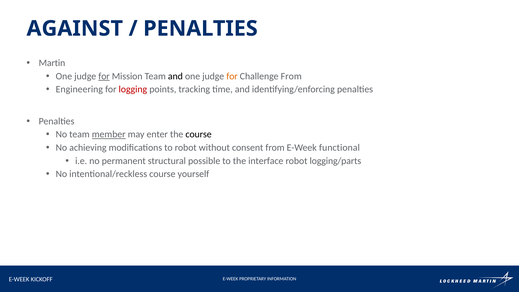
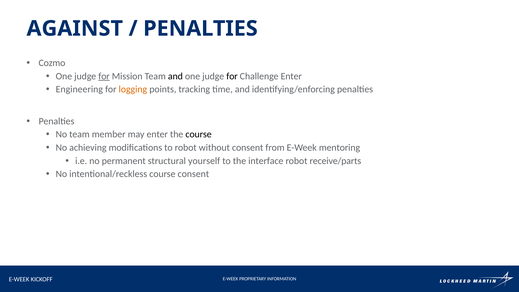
Martin: Martin -> Cozmo (52, 63)
for colour: orange -> black (232, 76)
Challenge From: From -> Enter (291, 76)
logging colour: red -> orange (133, 89)
member underline: present -> none (109, 134)
functional: functional -> mentoring (340, 148)
possible: possible -> yourself (204, 161)
logging/parts: logging/parts -> receive/parts (335, 161)
course yourself: yourself -> consent (193, 174)
